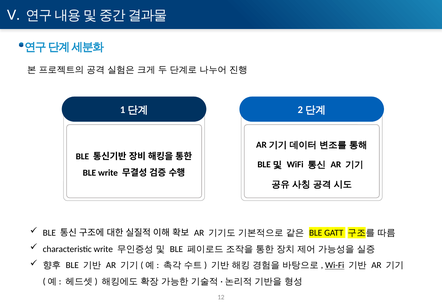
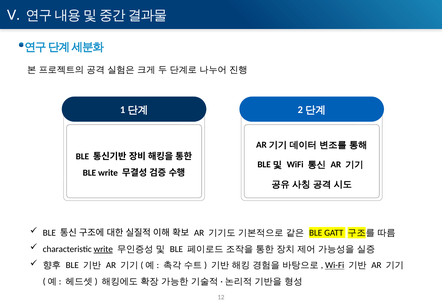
write underline: none -> present (103, 249)
